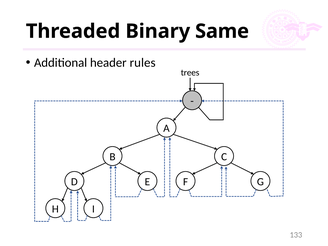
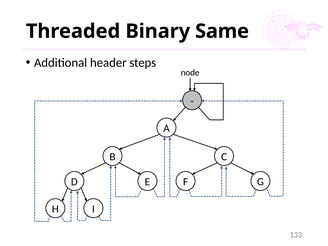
rules: rules -> steps (143, 63)
trees: trees -> node (190, 73)
